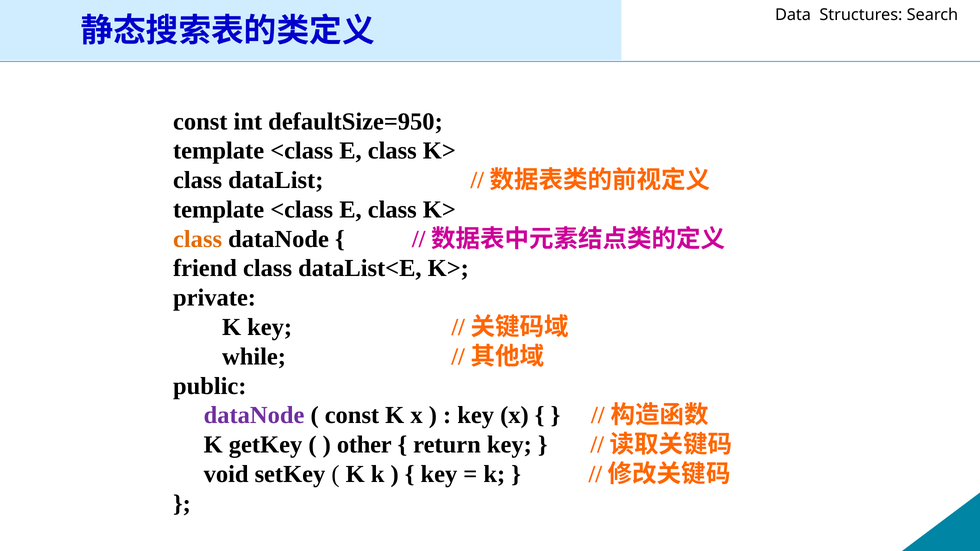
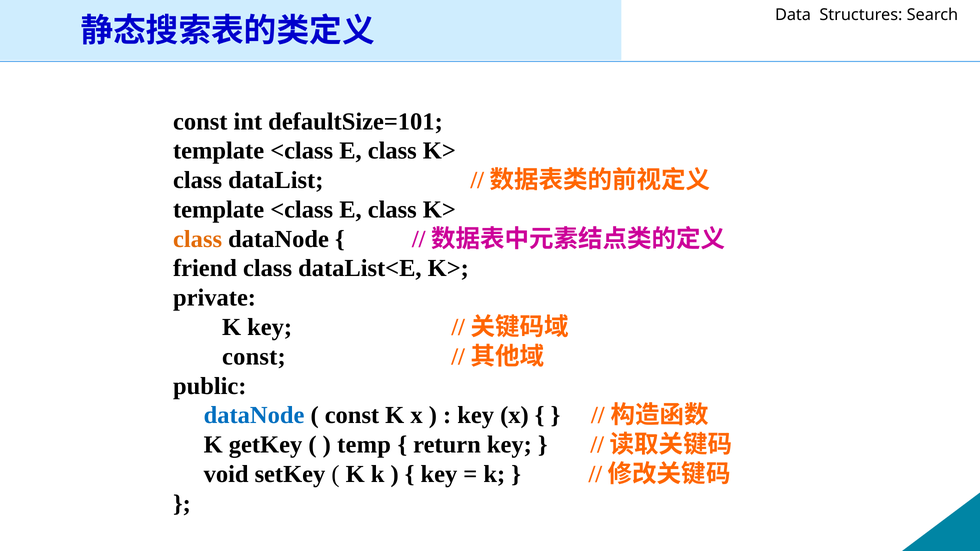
defaultSize=950: defaultSize=950 -> defaultSize=101 (356, 121)
while: while -> const (254, 357)
dataNode colour: purple -> blue (254, 415)
other: other -> temp (364, 445)
